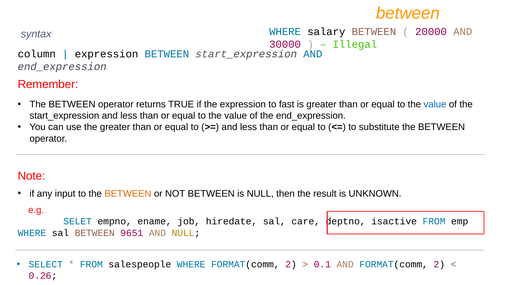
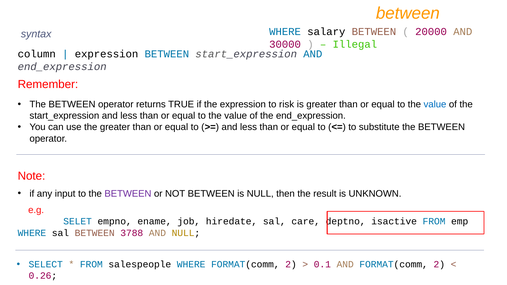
fast: fast -> risk (287, 104)
BETWEEN colour: orange -> purple (128, 194)
9651: 9651 -> 3788 (132, 233)
